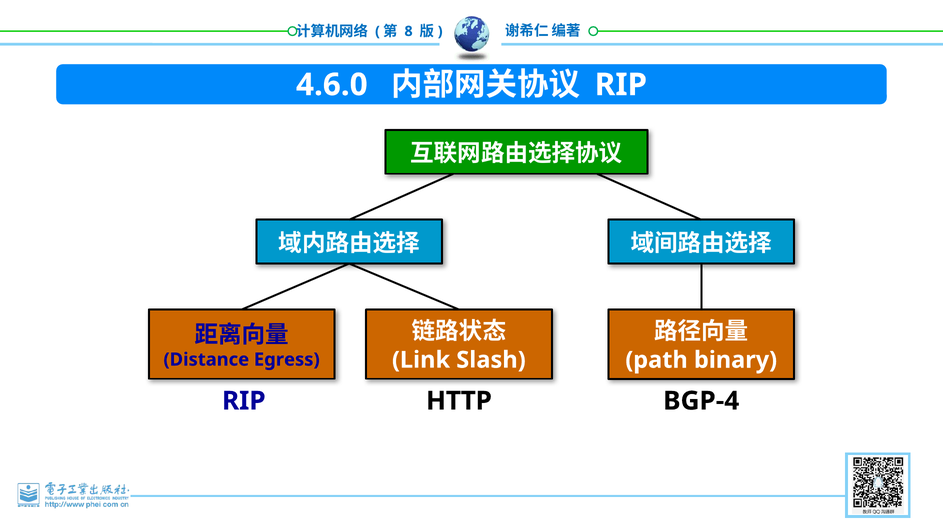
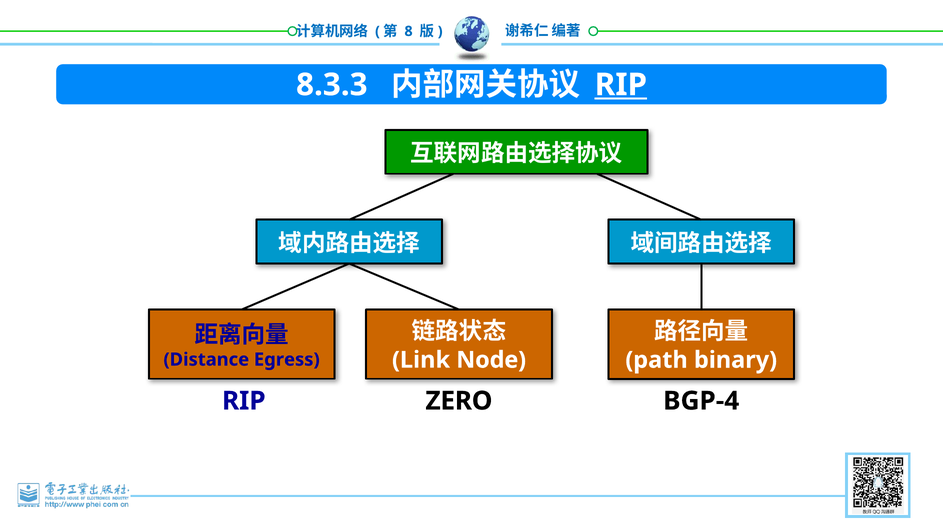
4.6.0: 4.6.0 -> 8.3.3 (332, 85)
RIP underline: none -> present (621, 85)
Slash: Slash -> Node (491, 360)
HTTP: HTTP -> ZERO (459, 401)
